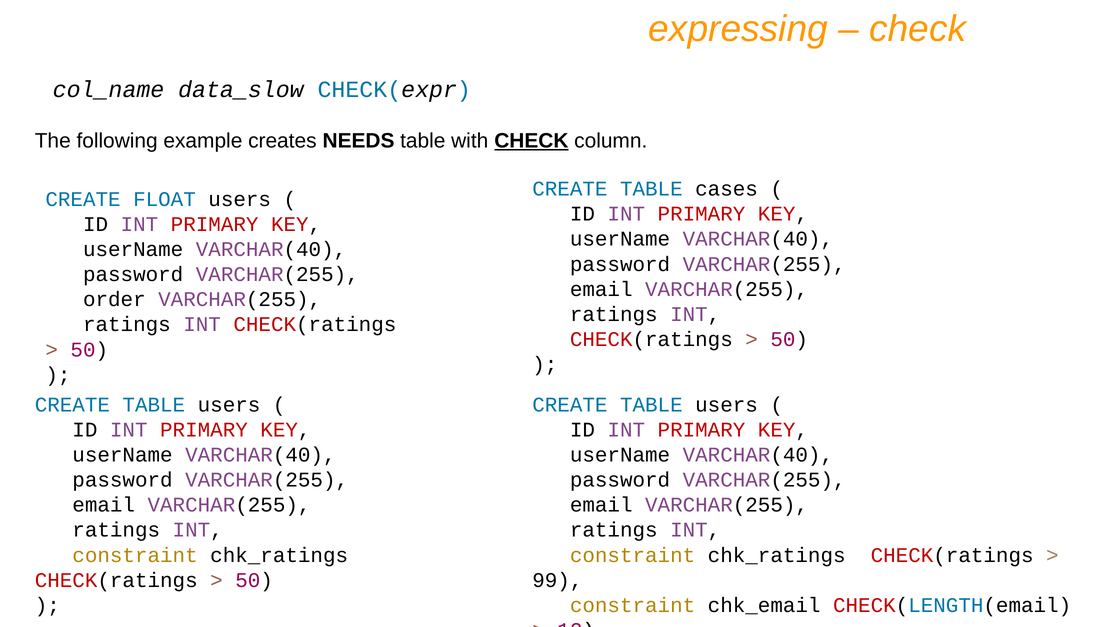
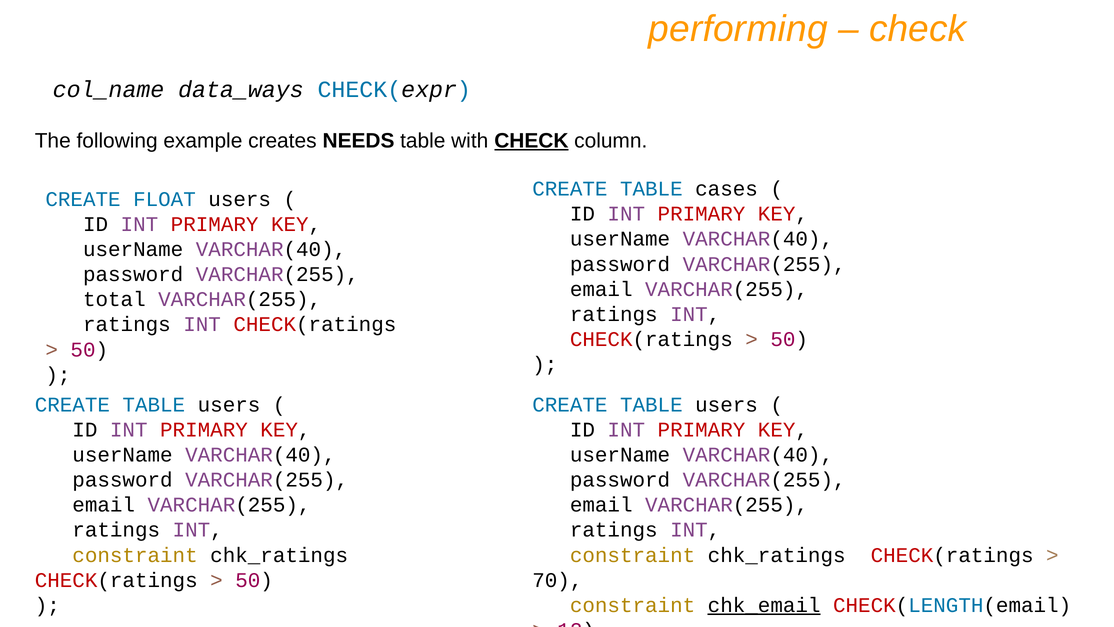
expressing: expressing -> performing (738, 29)
data_slow: data_slow -> data_ways (241, 90)
order: order -> total (114, 299)
99: 99 -> 70 (557, 580)
chk_email underline: none -> present (764, 605)
